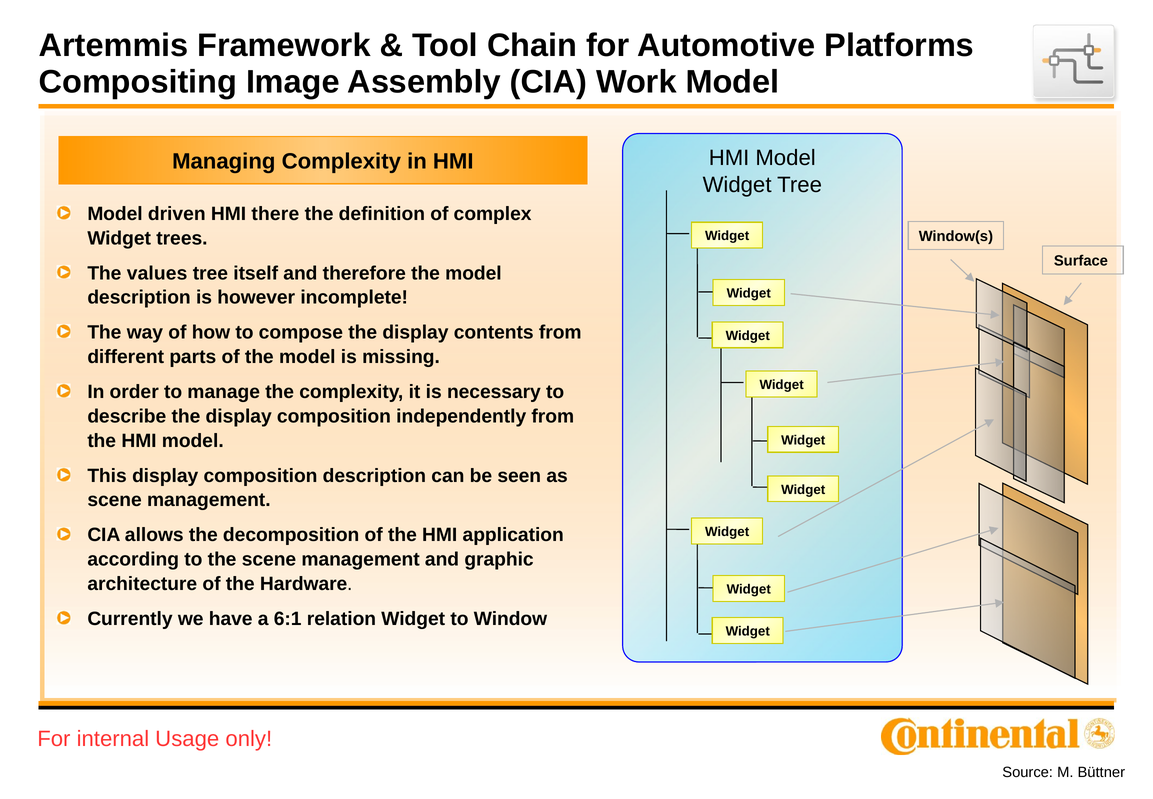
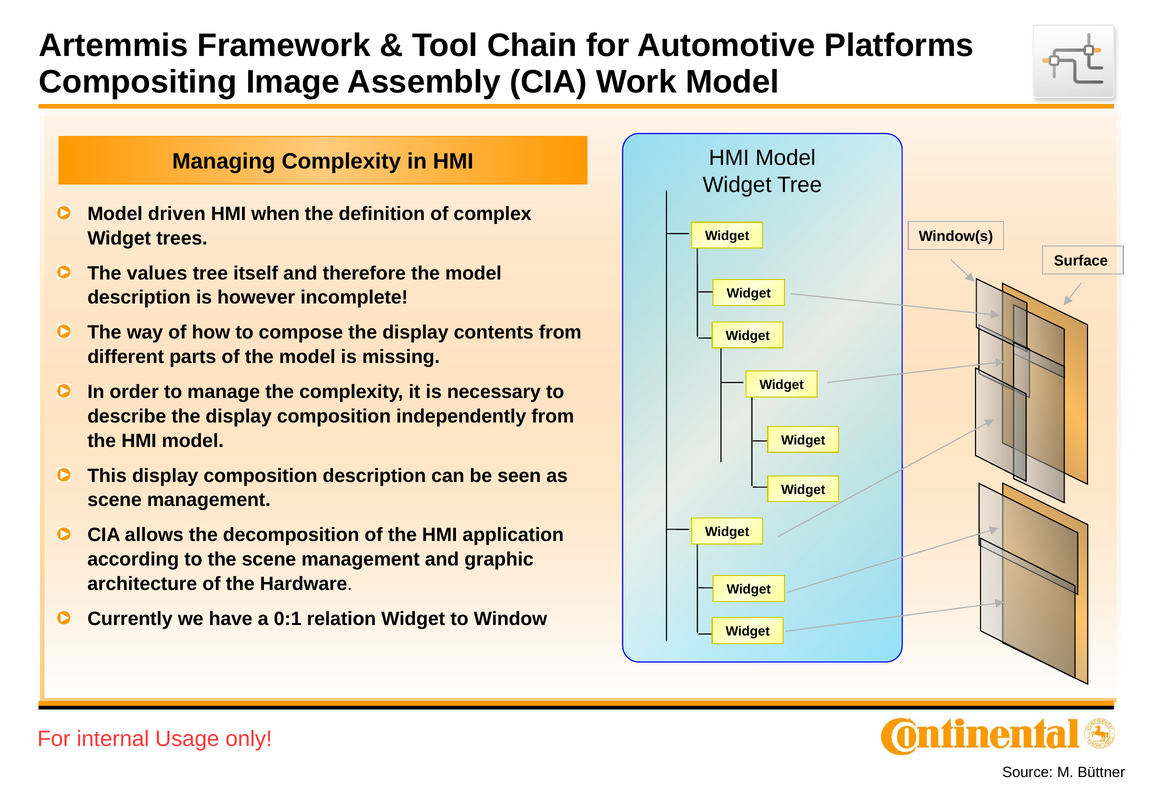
there: there -> when (276, 214)
6:1: 6:1 -> 0:1 (288, 618)
